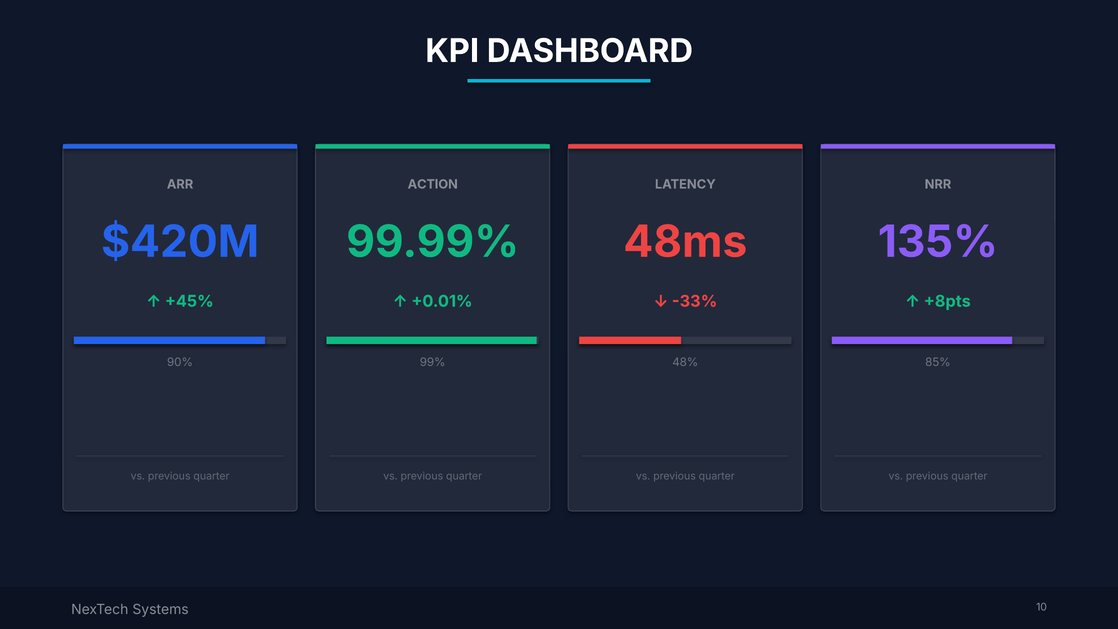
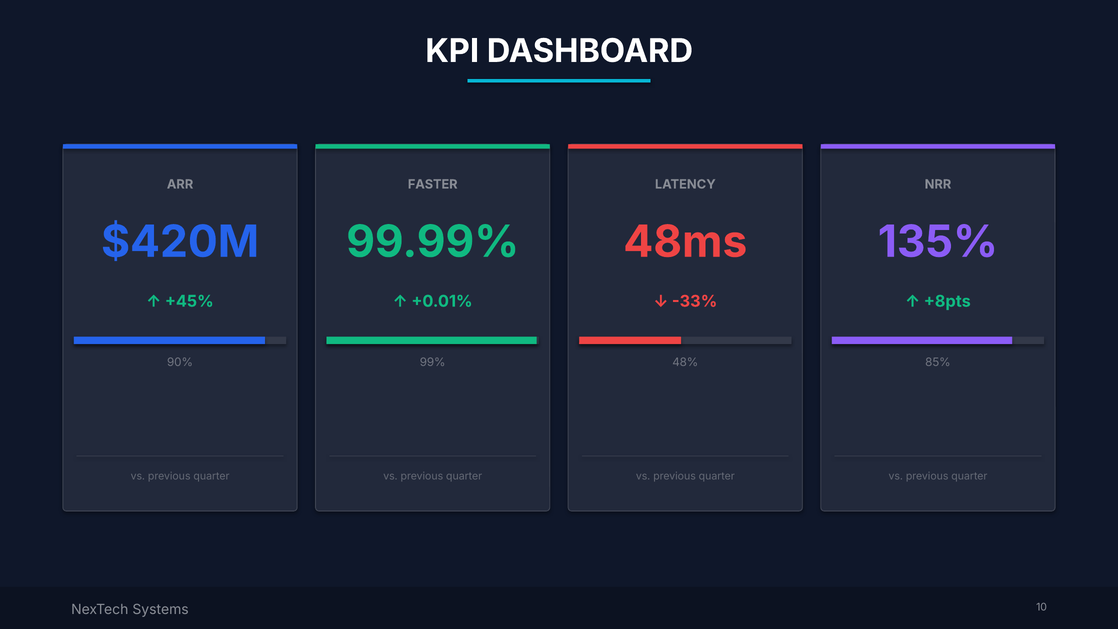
ACTION: ACTION -> FASTER (433, 184)
